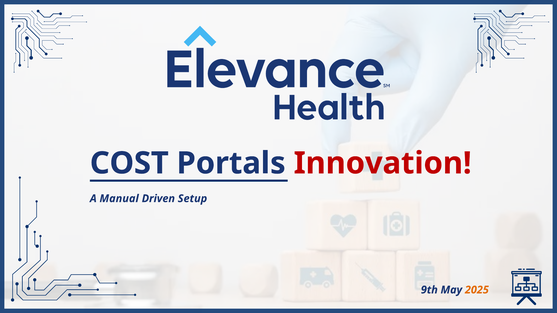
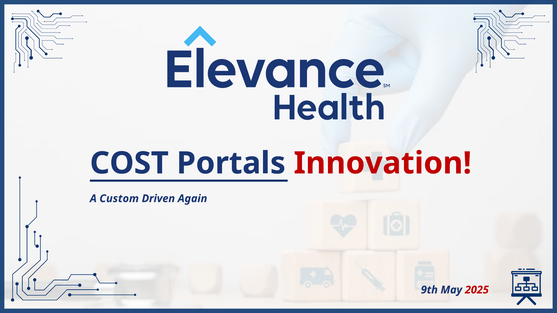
Manual: Manual -> Custom (119, 199)
Setup: Setup -> Again (192, 199)
2025 colour: orange -> red (477, 290)
